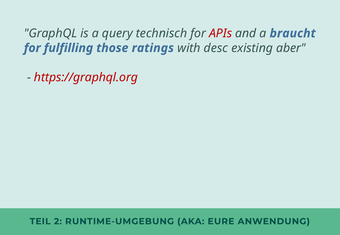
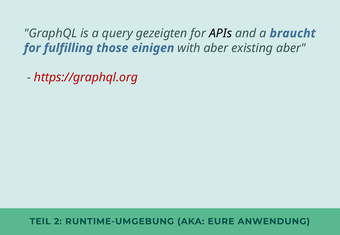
technisch: technisch -> gezeigten (162, 33)
APIs colour: red -> black (221, 33)
ratings: ratings -> einigen (153, 48)
with desc: desc -> aber (216, 48)
